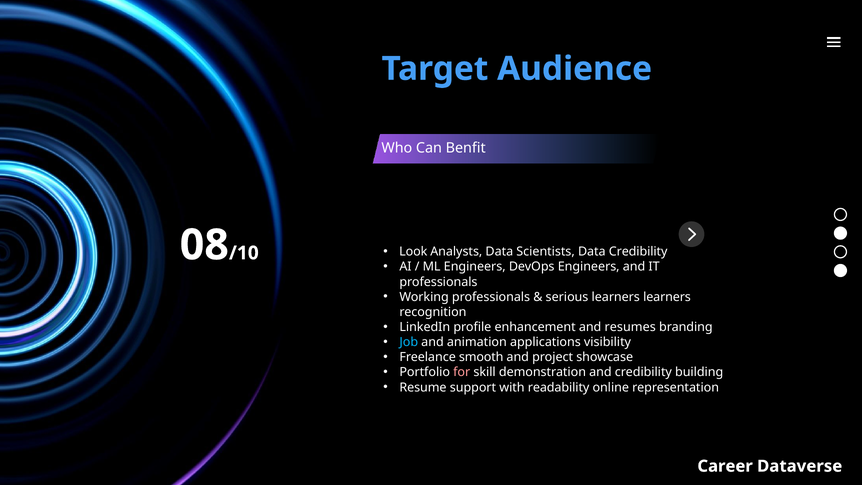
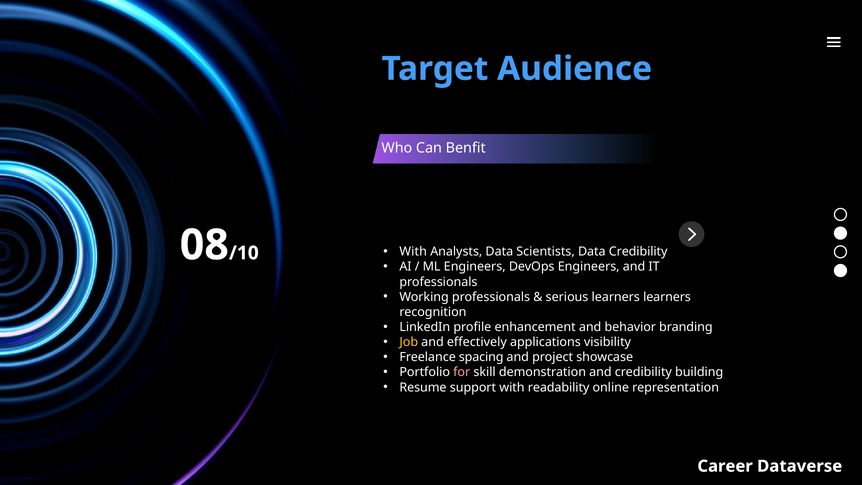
Look: Look -> With (413, 252)
resumes: resumes -> behavior (630, 327)
Job colour: light blue -> yellow (409, 342)
animation: animation -> effectively (477, 342)
smooth: smooth -> spacing (481, 357)
